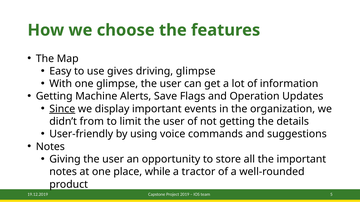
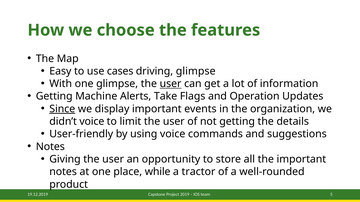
gives: gives -> cases (120, 71)
user underline: none -> present (171, 84)
Save: Save -> Take (166, 97)
didn’t from: from -> voice (92, 122)
